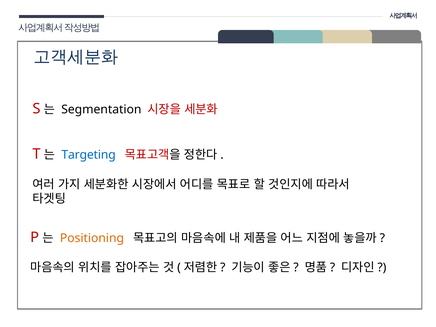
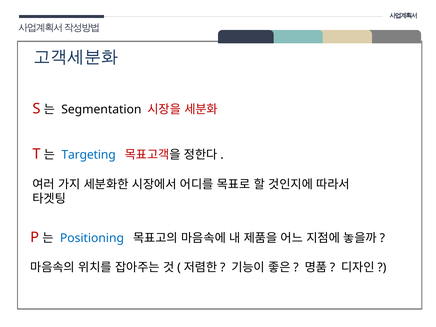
Positioning colour: orange -> blue (92, 238)
